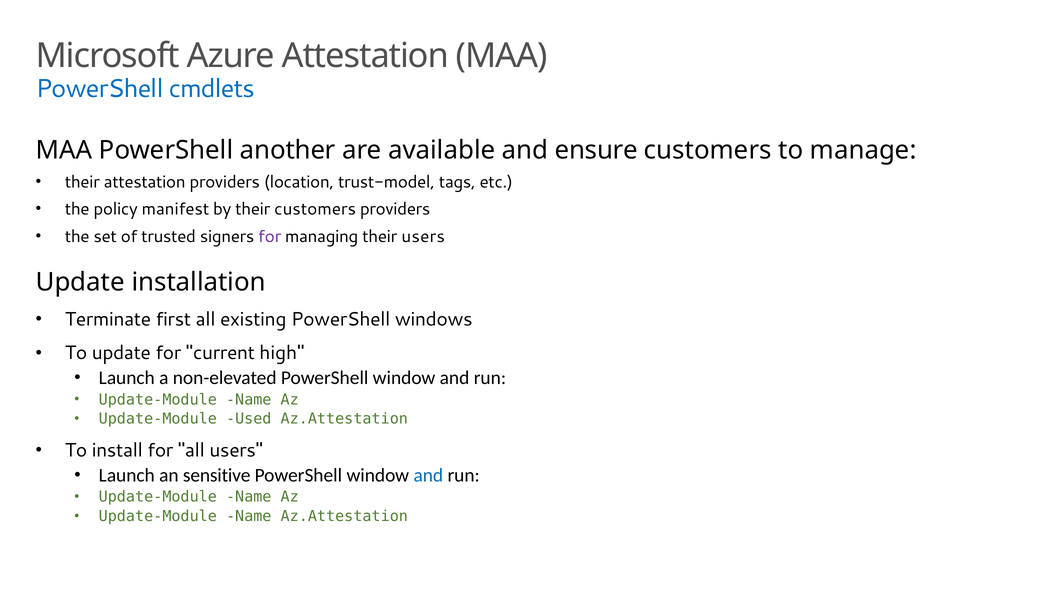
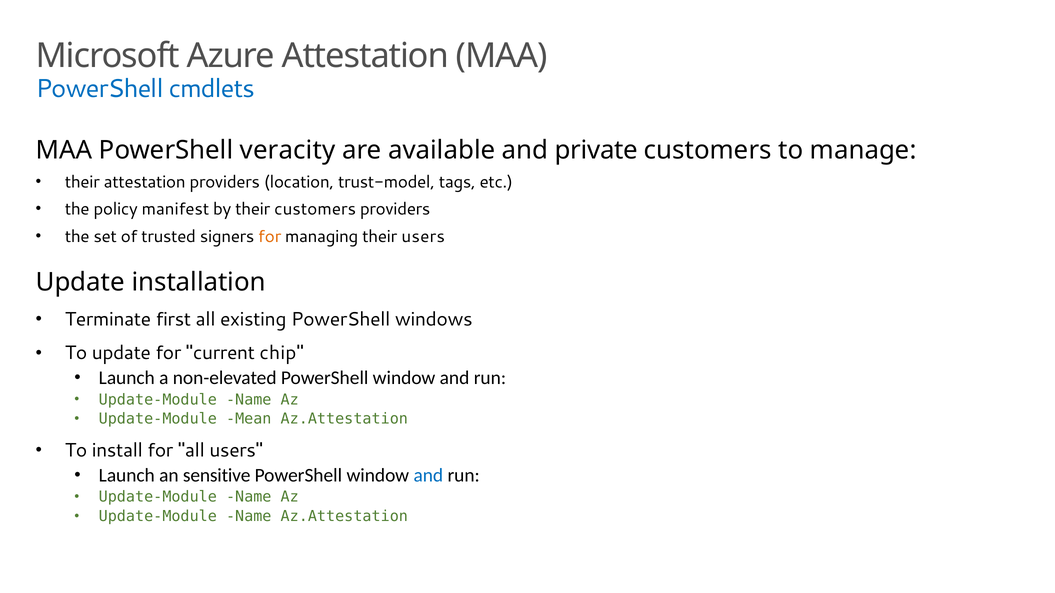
another: another -> veracity (288, 150)
ensure: ensure -> private (596, 150)
for colour: purple -> orange (270, 237)
high: high -> chip (282, 353)
Used: Used -> Mean (249, 419)
